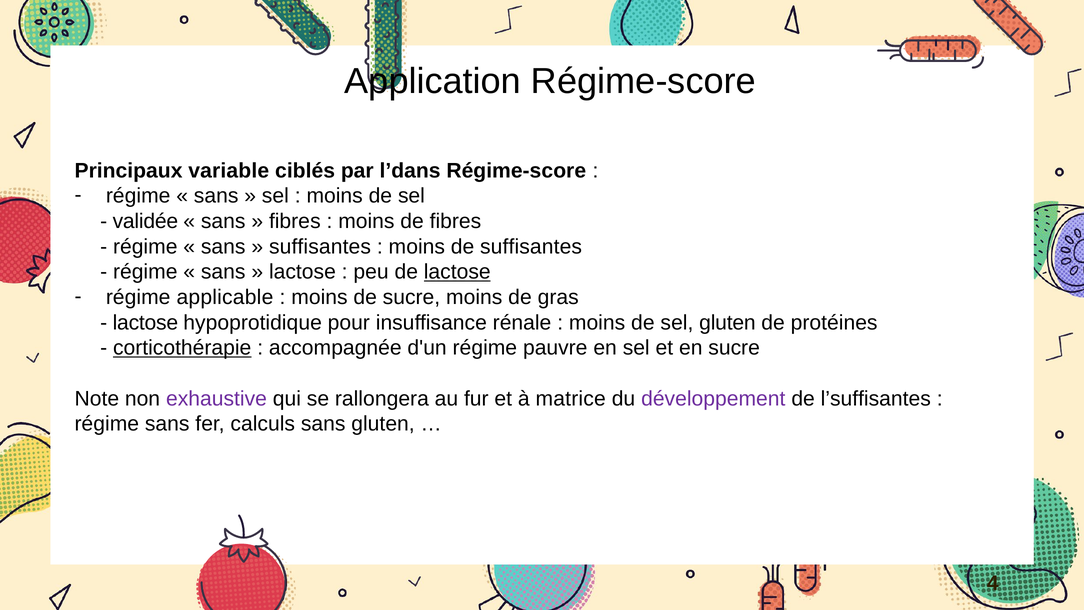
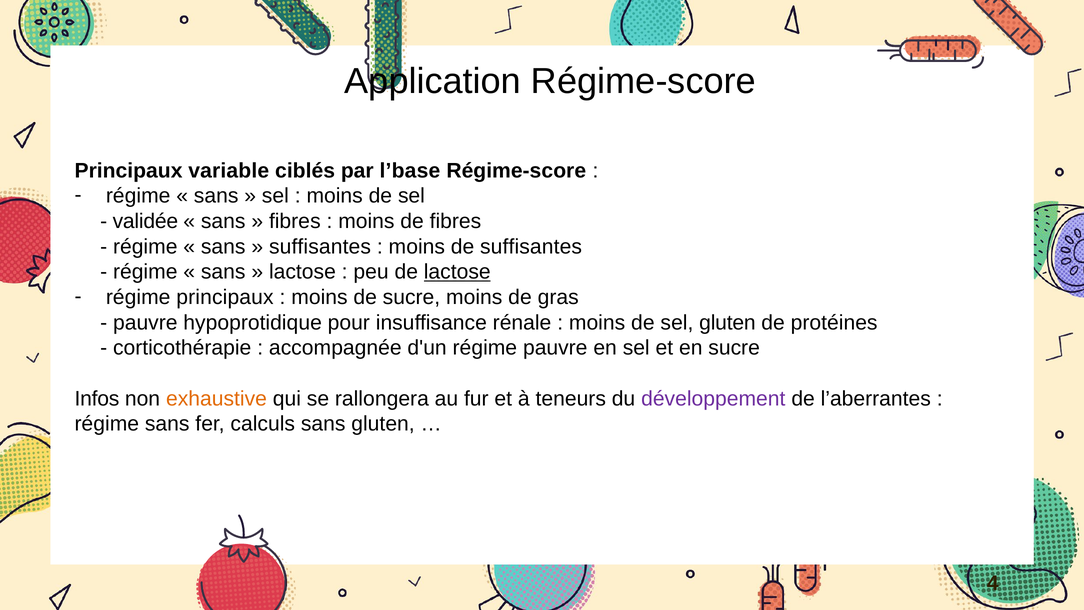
l’dans: l’dans -> l’base (410, 171)
régime applicable: applicable -> principaux (225, 297)
lactose: lactose -> pauvre (145, 322)
corticothérapie underline: present -> none (182, 348)
Note: Note -> Infos (97, 398)
exhaustive colour: purple -> orange (216, 398)
matrice: matrice -> teneurs (571, 398)
l’suffisantes: l’suffisantes -> l’aberrantes (876, 398)
